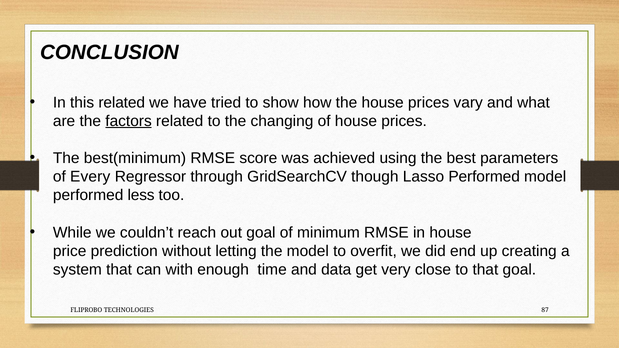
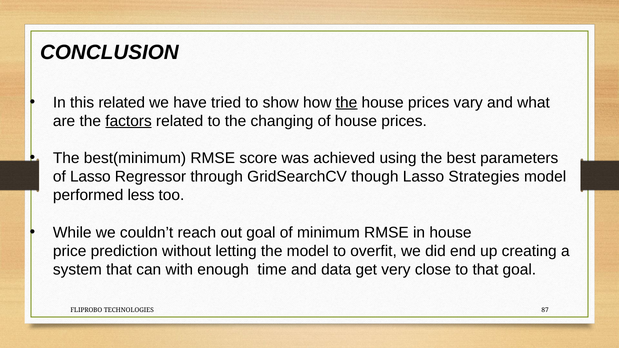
the underline: none -> present (347, 103)
of Every: Every -> Lasso (90, 177)
Lasso Performed: Performed -> Strategies (484, 177)
